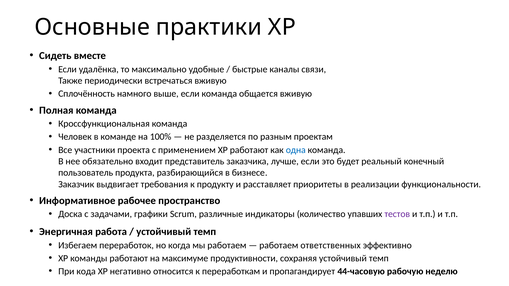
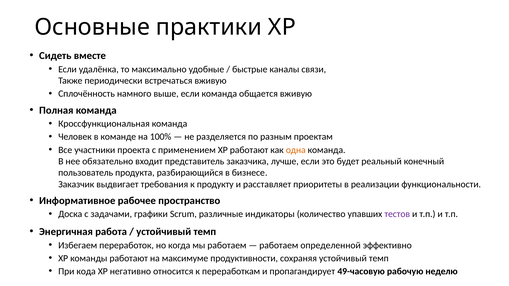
одна colour: blue -> orange (296, 150)
ответственных: ответственных -> определенной (331, 246)
44-часовую: 44-часовую -> 49-часовую (361, 272)
